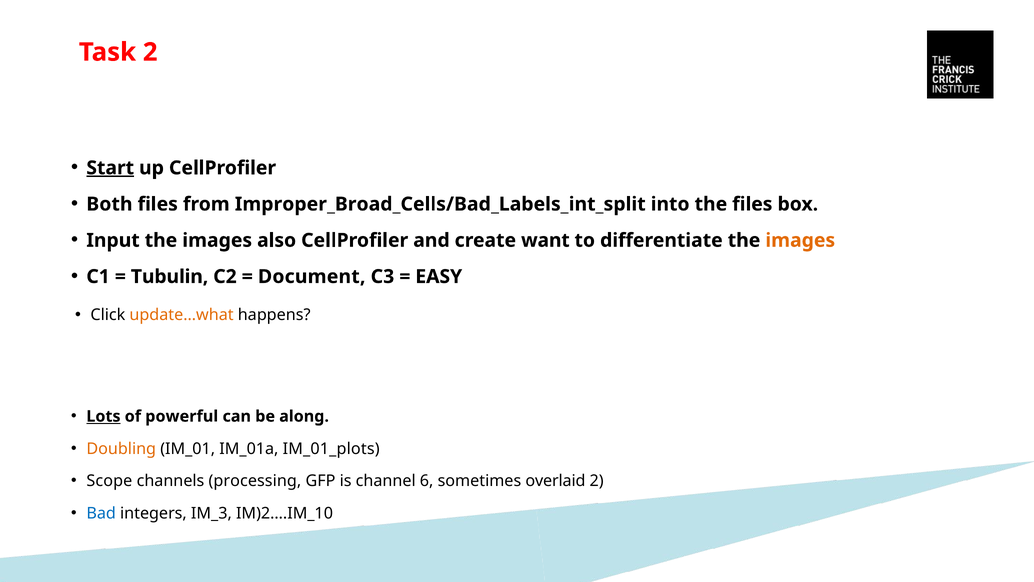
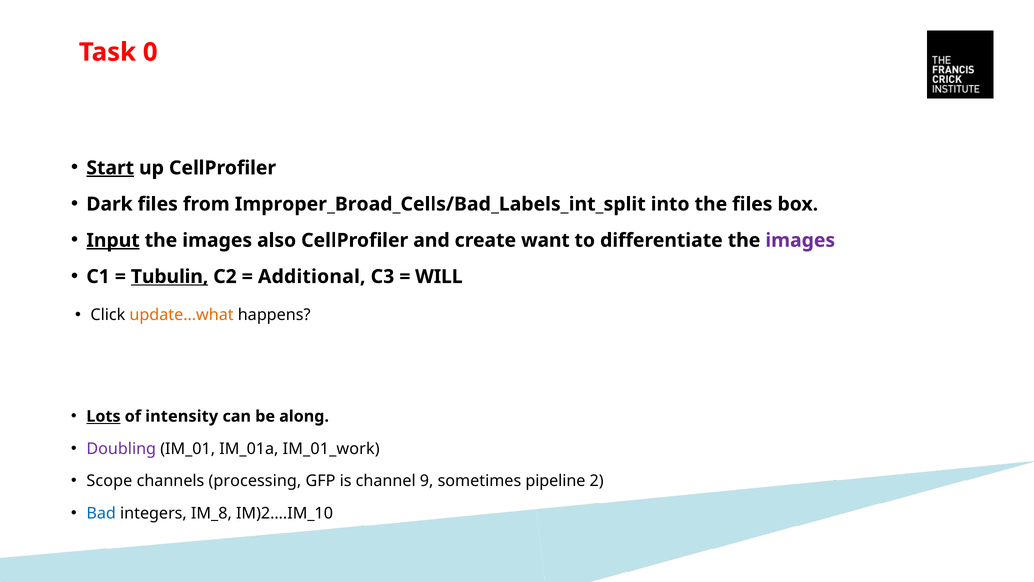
Task 2: 2 -> 0 (150, 52)
Both: Both -> Dark (109, 204)
Input underline: none -> present (113, 240)
images colour: orange -> purple (800, 240)
Tubulin underline: none -> present (170, 276)
Document: Document -> Additional (312, 276)
EASY: EASY -> WILL (439, 276)
powerful: powerful -> intensity (182, 416)
Doubling colour: orange -> purple (121, 448)
IM_01_plots: IM_01_plots -> IM_01_work (331, 448)
6: 6 -> 9 (427, 481)
overlaid: overlaid -> pipeline (555, 481)
IM_3: IM_3 -> IM_8 (211, 513)
